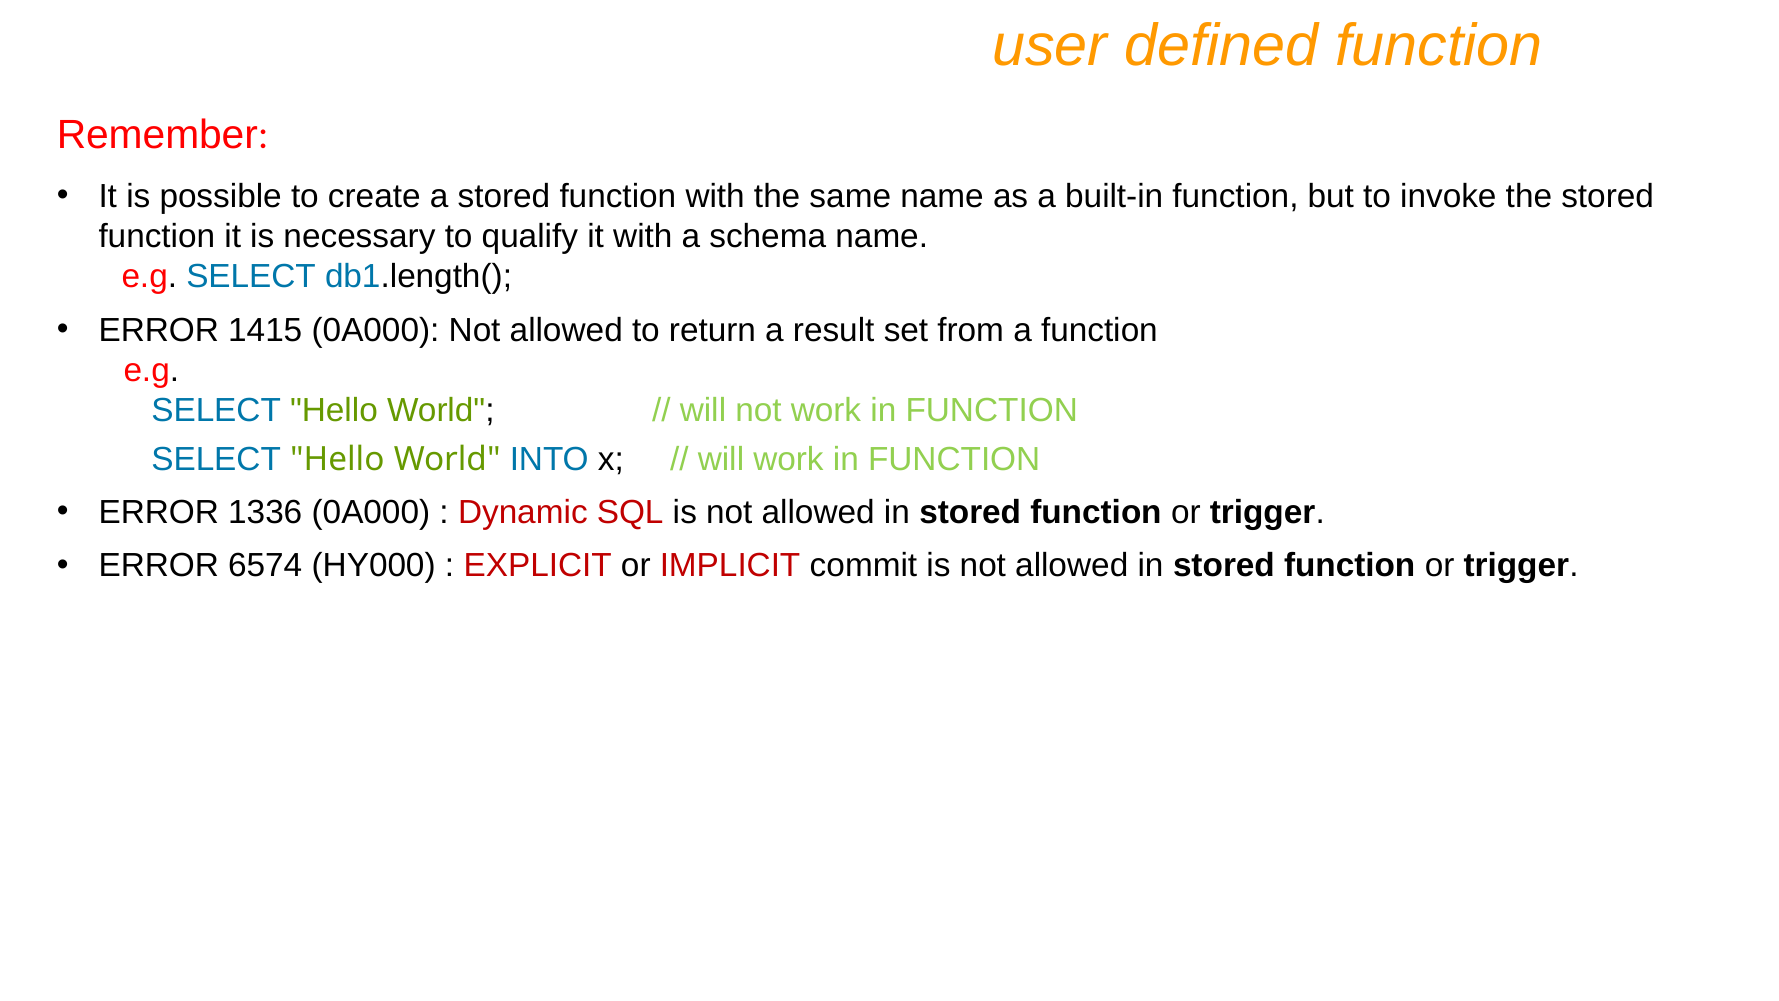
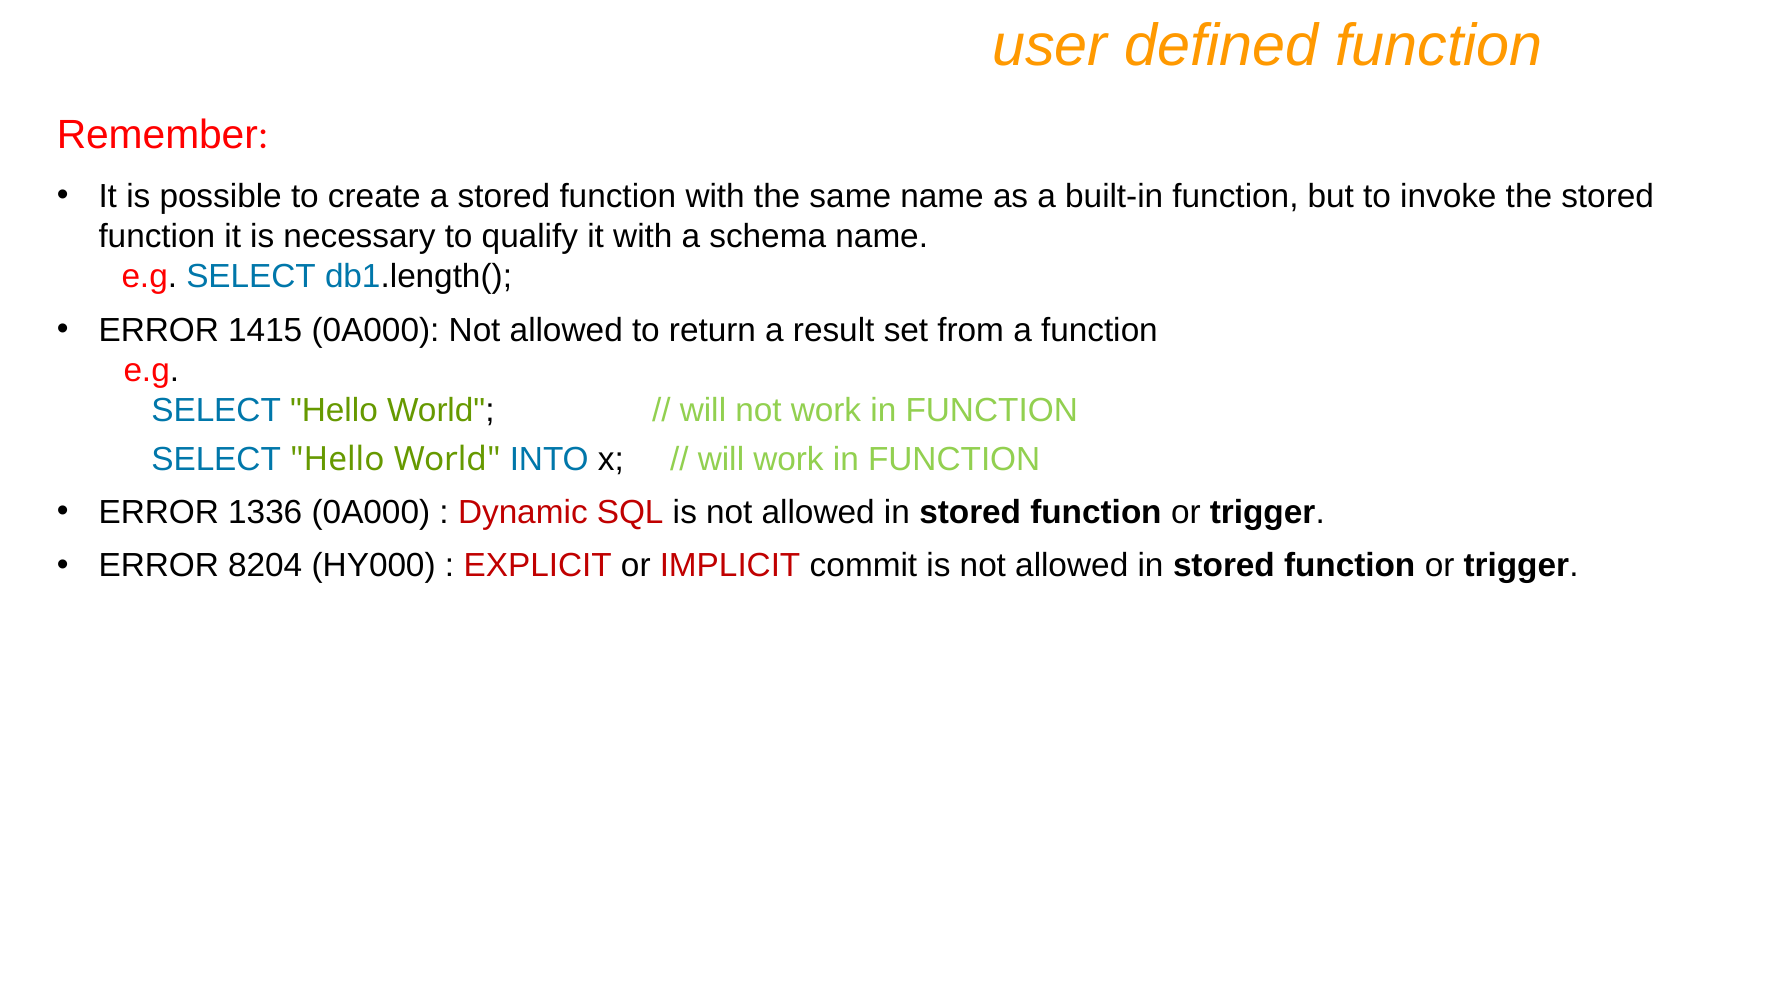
6574: 6574 -> 8204 (265, 566)
